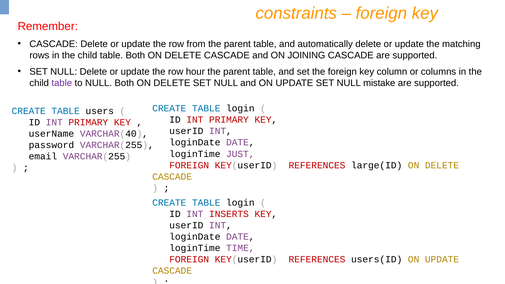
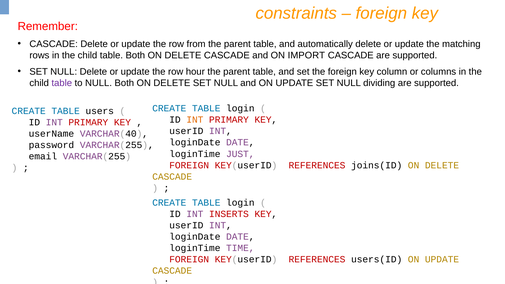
JOINING: JOINING -> IMPORT (306, 55)
mistake: mistake -> dividing (379, 83)
INT colour: red -> orange (195, 120)
large(ID: large(ID -> joins(ID (377, 165)
